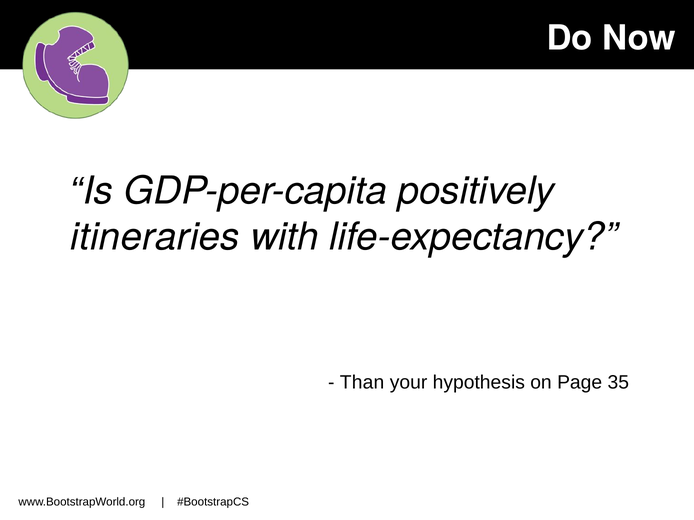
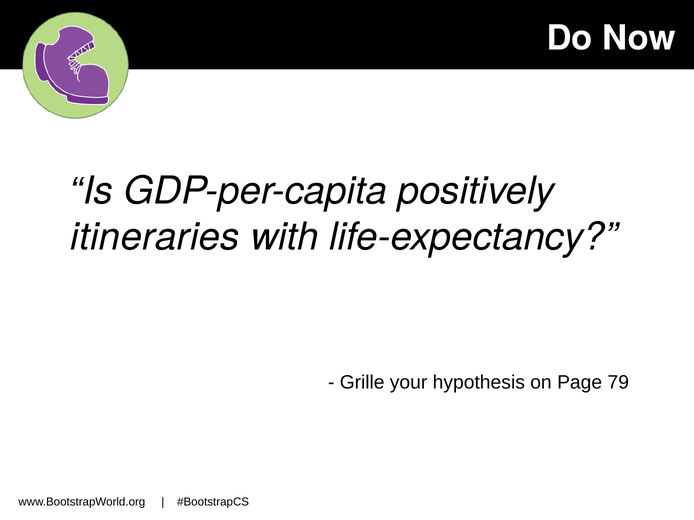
Than: Than -> Grille (362, 383)
35: 35 -> 79 (618, 383)
